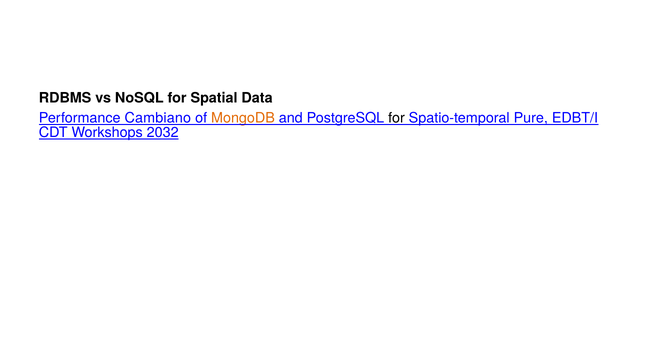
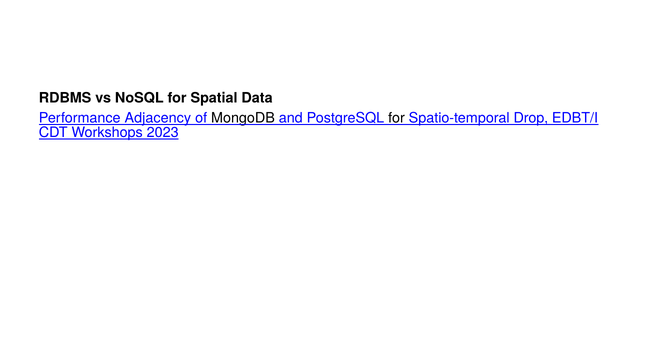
Cambiano: Cambiano -> Adjacency (158, 118)
MongoDB colour: orange -> black (243, 118)
Pure: Pure -> Drop (531, 118)
2032: 2032 -> 2023 (163, 132)
